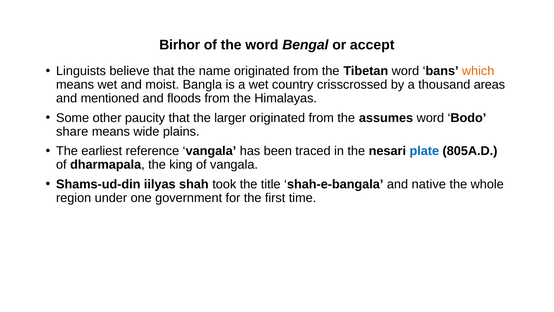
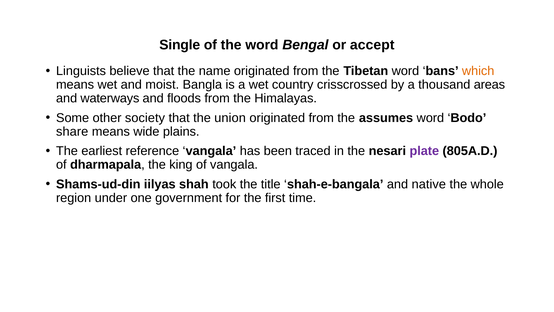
Birhor: Birhor -> Single (180, 45)
mentioned: mentioned -> waterways (110, 98)
paucity: paucity -> society (145, 118)
larger: larger -> union (230, 118)
plate colour: blue -> purple (424, 151)
